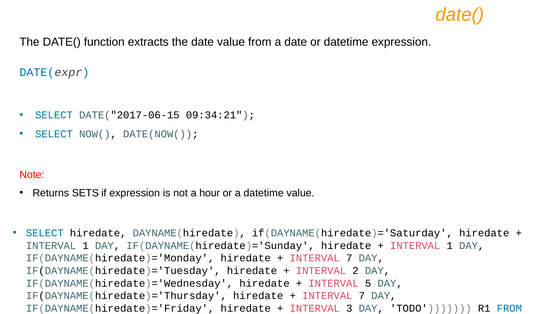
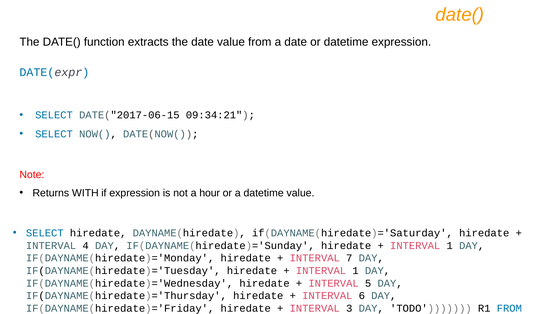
SETS: SETS -> WITH (85, 193)
1: 1 -> 4 (86, 246)
2: 2 -> 1 (356, 271)
7: 7 -> 6 (362, 296)
